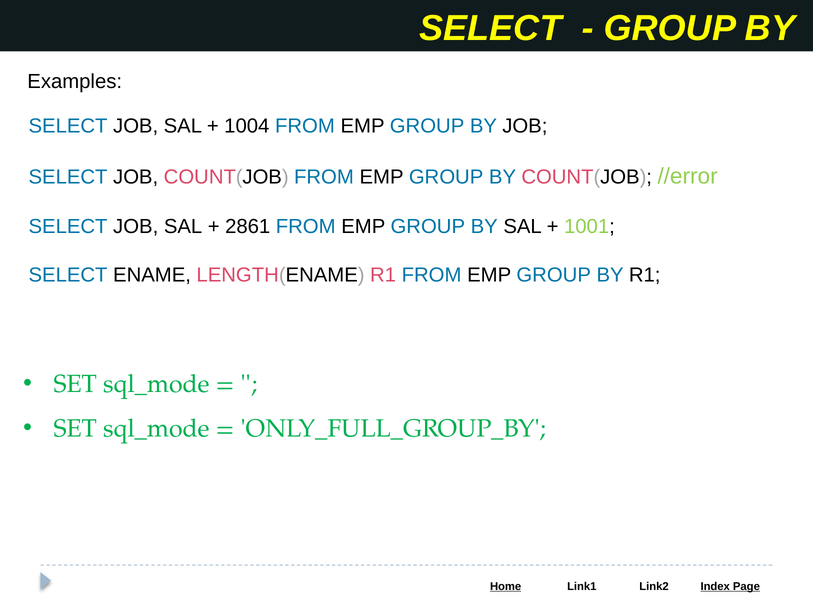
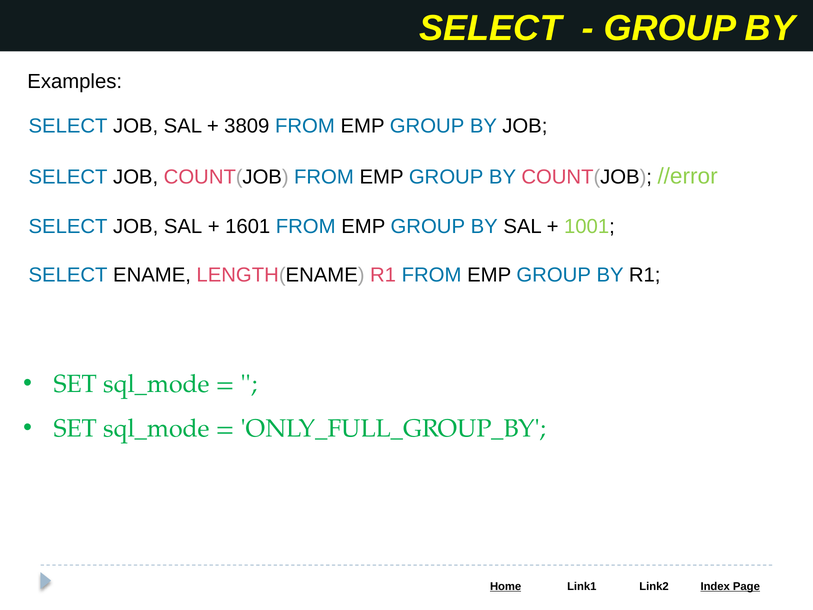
1004: 1004 -> 3809 (247, 126)
2861: 2861 -> 1601 (248, 226)
